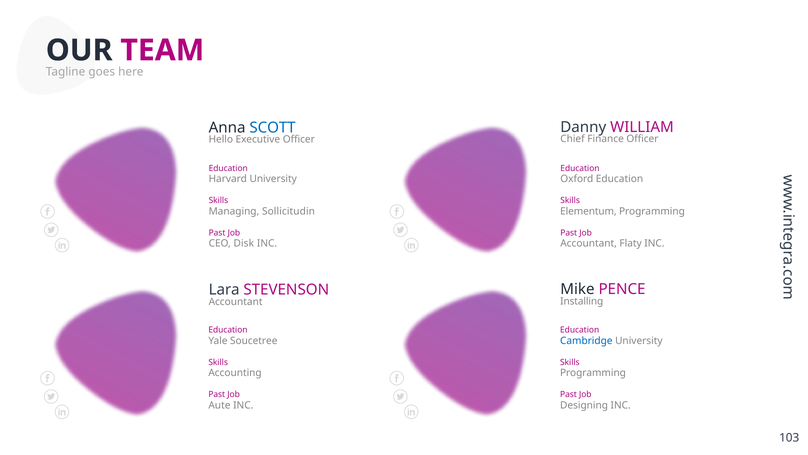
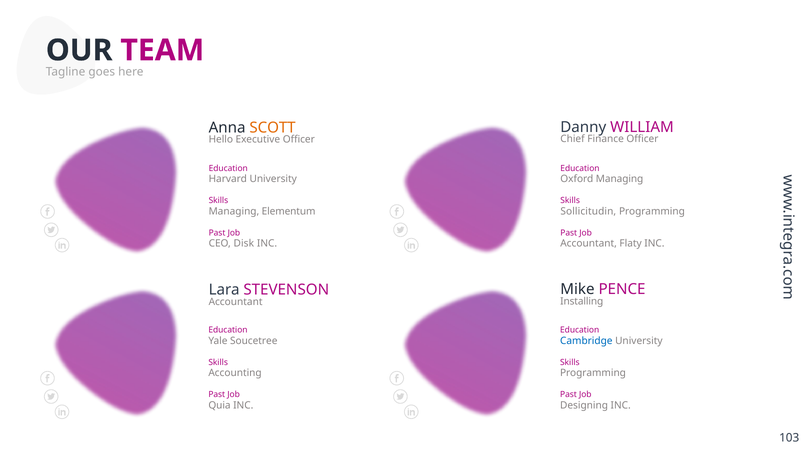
SCOTT colour: blue -> orange (273, 128)
Oxford Education: Education -> Managing (620, 179)
Sollicitudin: Sollicitudin -> Elementum (289, 211)
Elementum: Elementum -> Sollicitudin (588, 211)
Aute: Aute -> Quia (219, 405)
